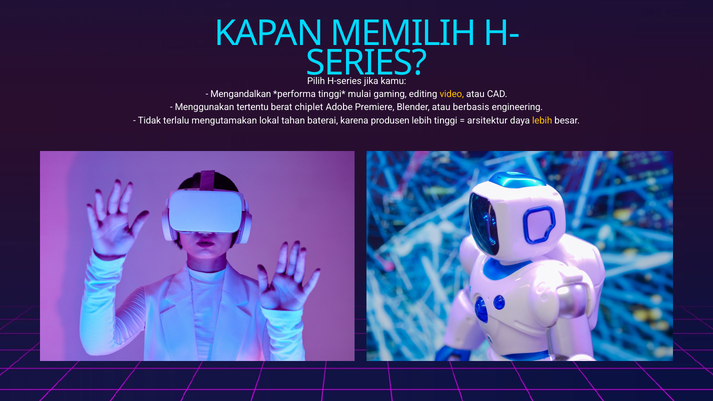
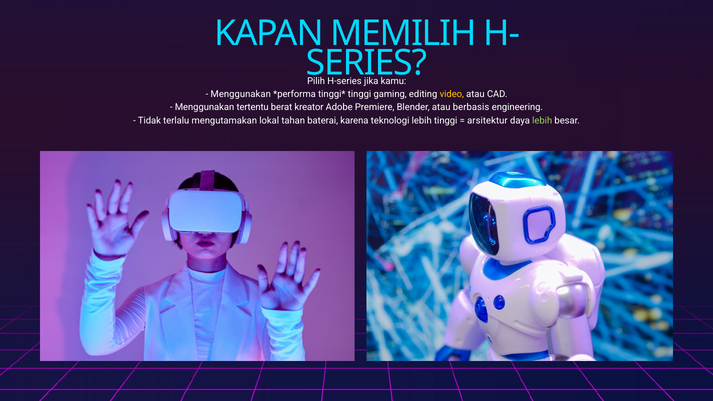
Mengandalkan: Mengandalkan -> Menggunakan (241, 94)
mulai: mulai -> tinggi (360, 94)
chiplet: chiplet -> kreator (309, 107)
produsen: produsen -> teknologi (390, 121)
lebih colour: yellow -> light green (542, 121)
